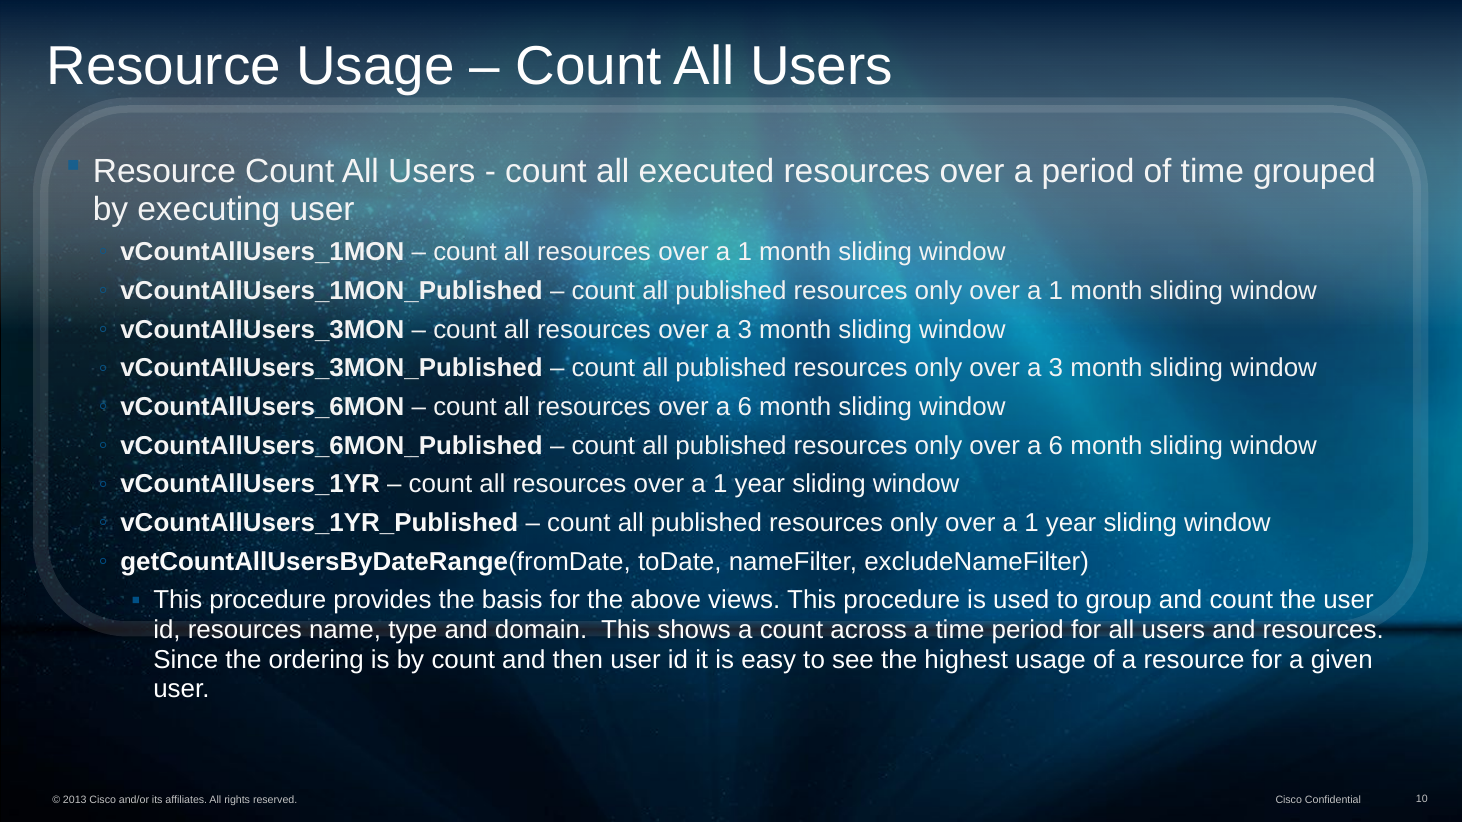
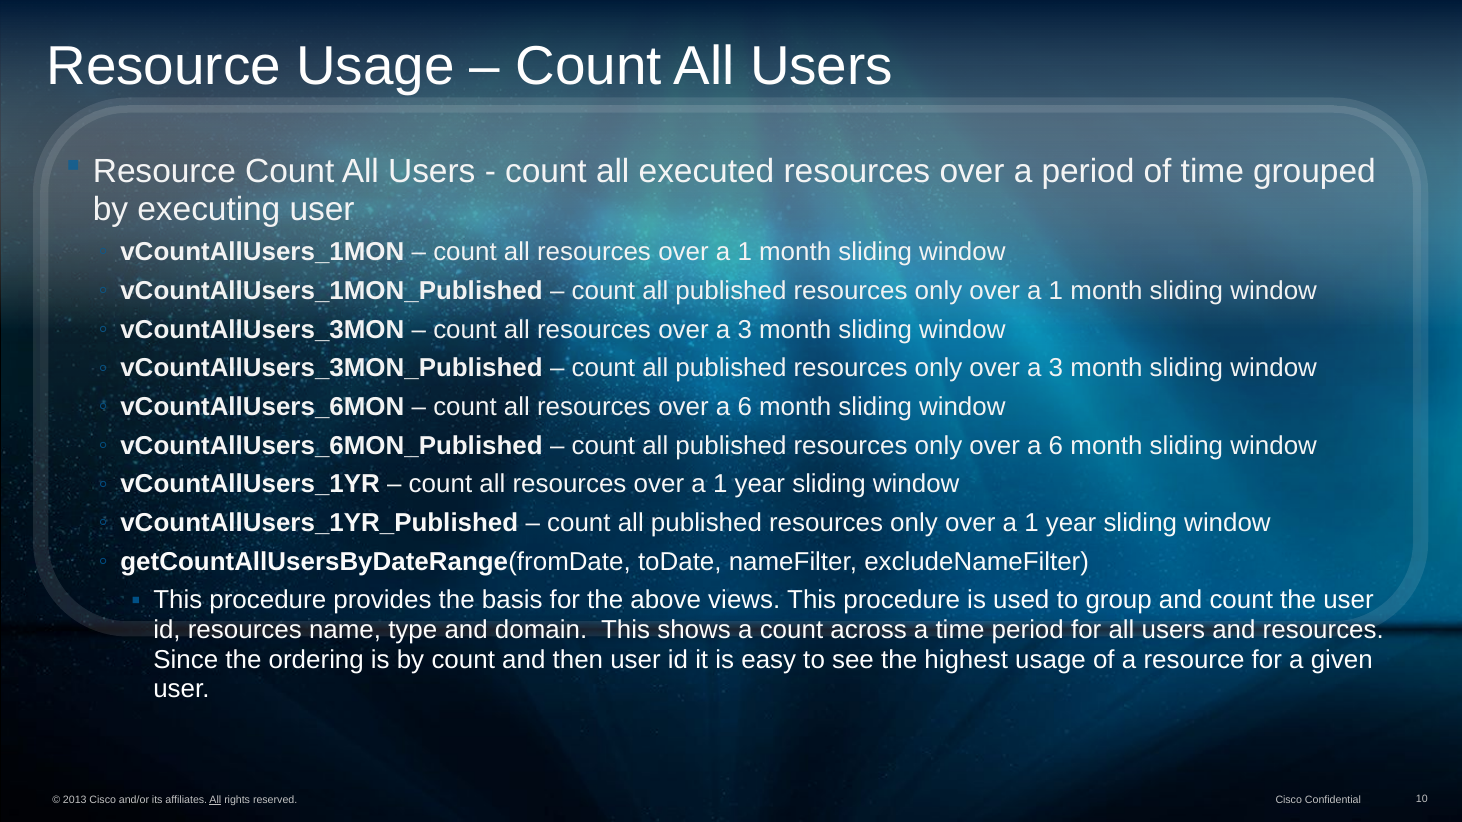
All underline: none -> present (215, 800)
